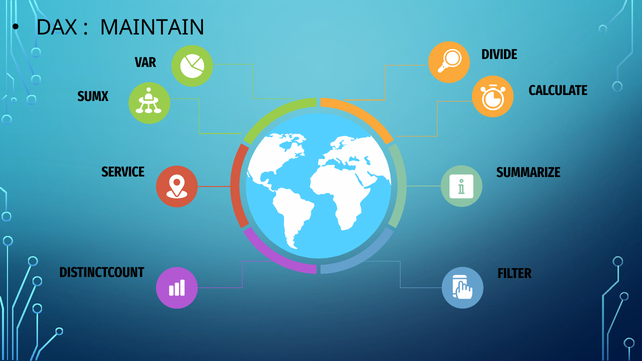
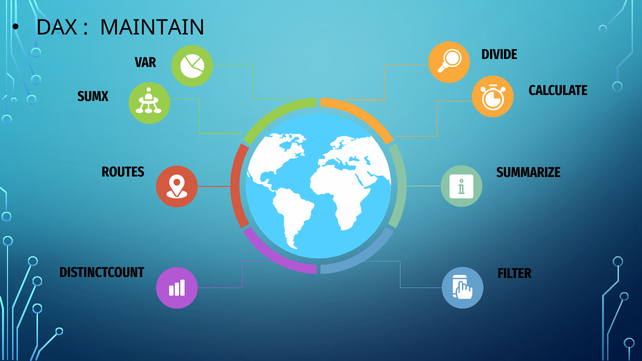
SERVICE: SERVICE -> ROUTES (123, 172)
